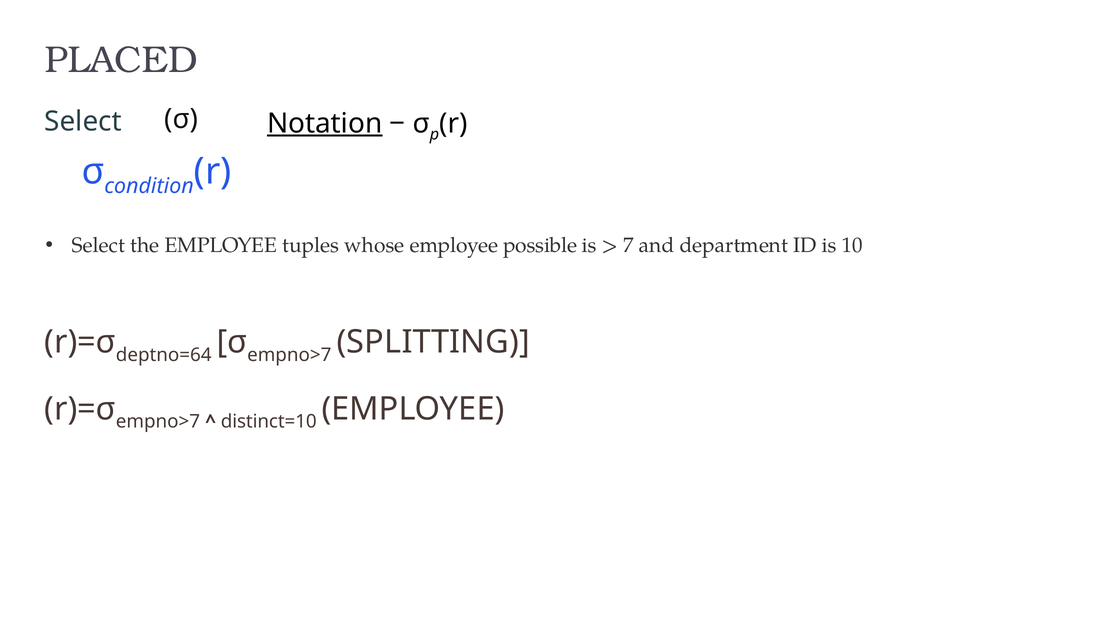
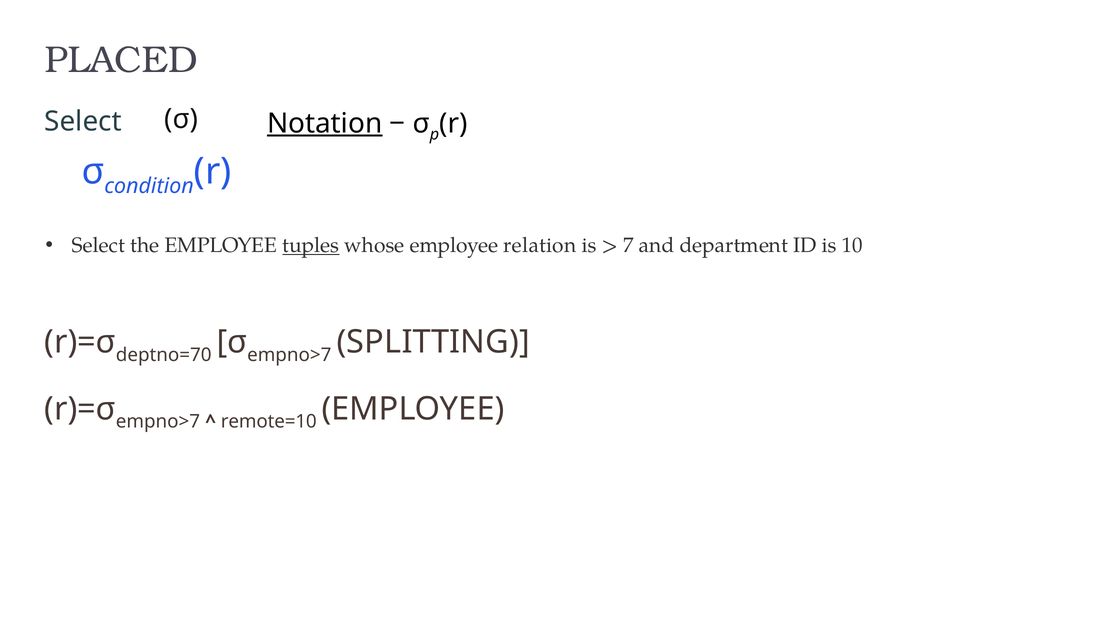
tuples underline: none -> present (311, 246)
possible: possible -> relation (540, 246)
deptno=64: deptno=64 -> deptno=70 (164, 355)
distinct=10: distinct=10 -> remote=10 (269, 422)
